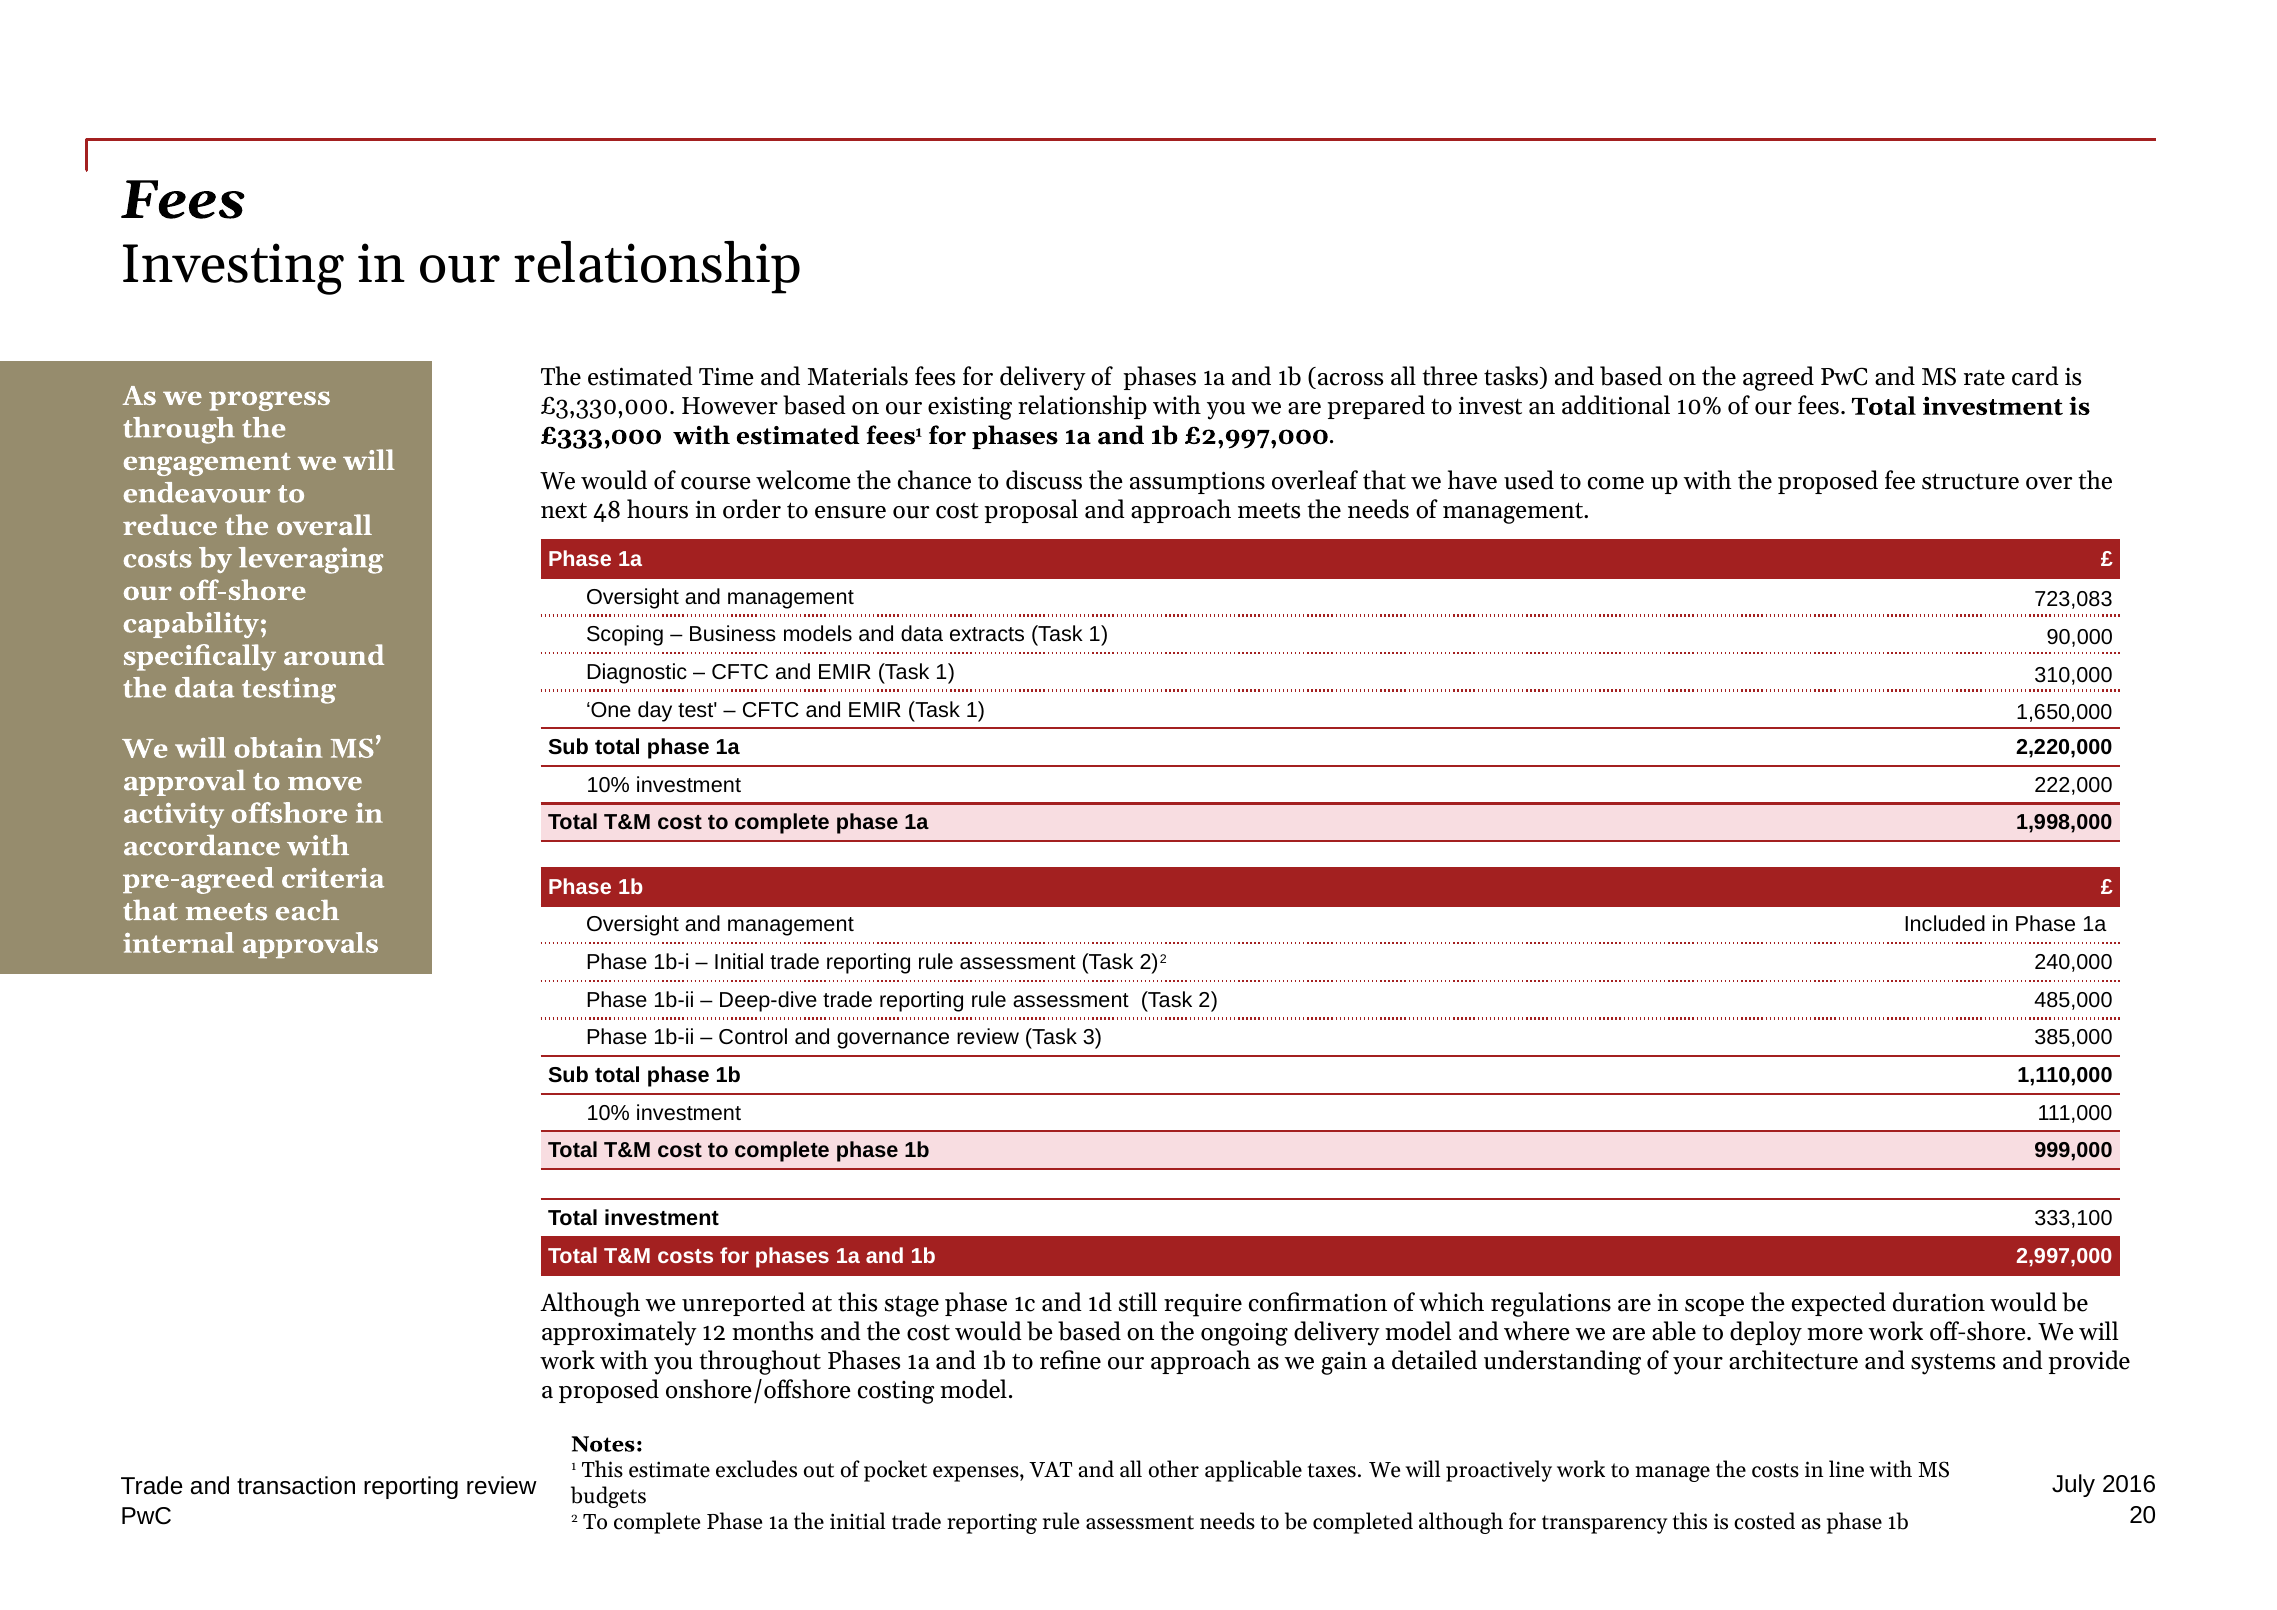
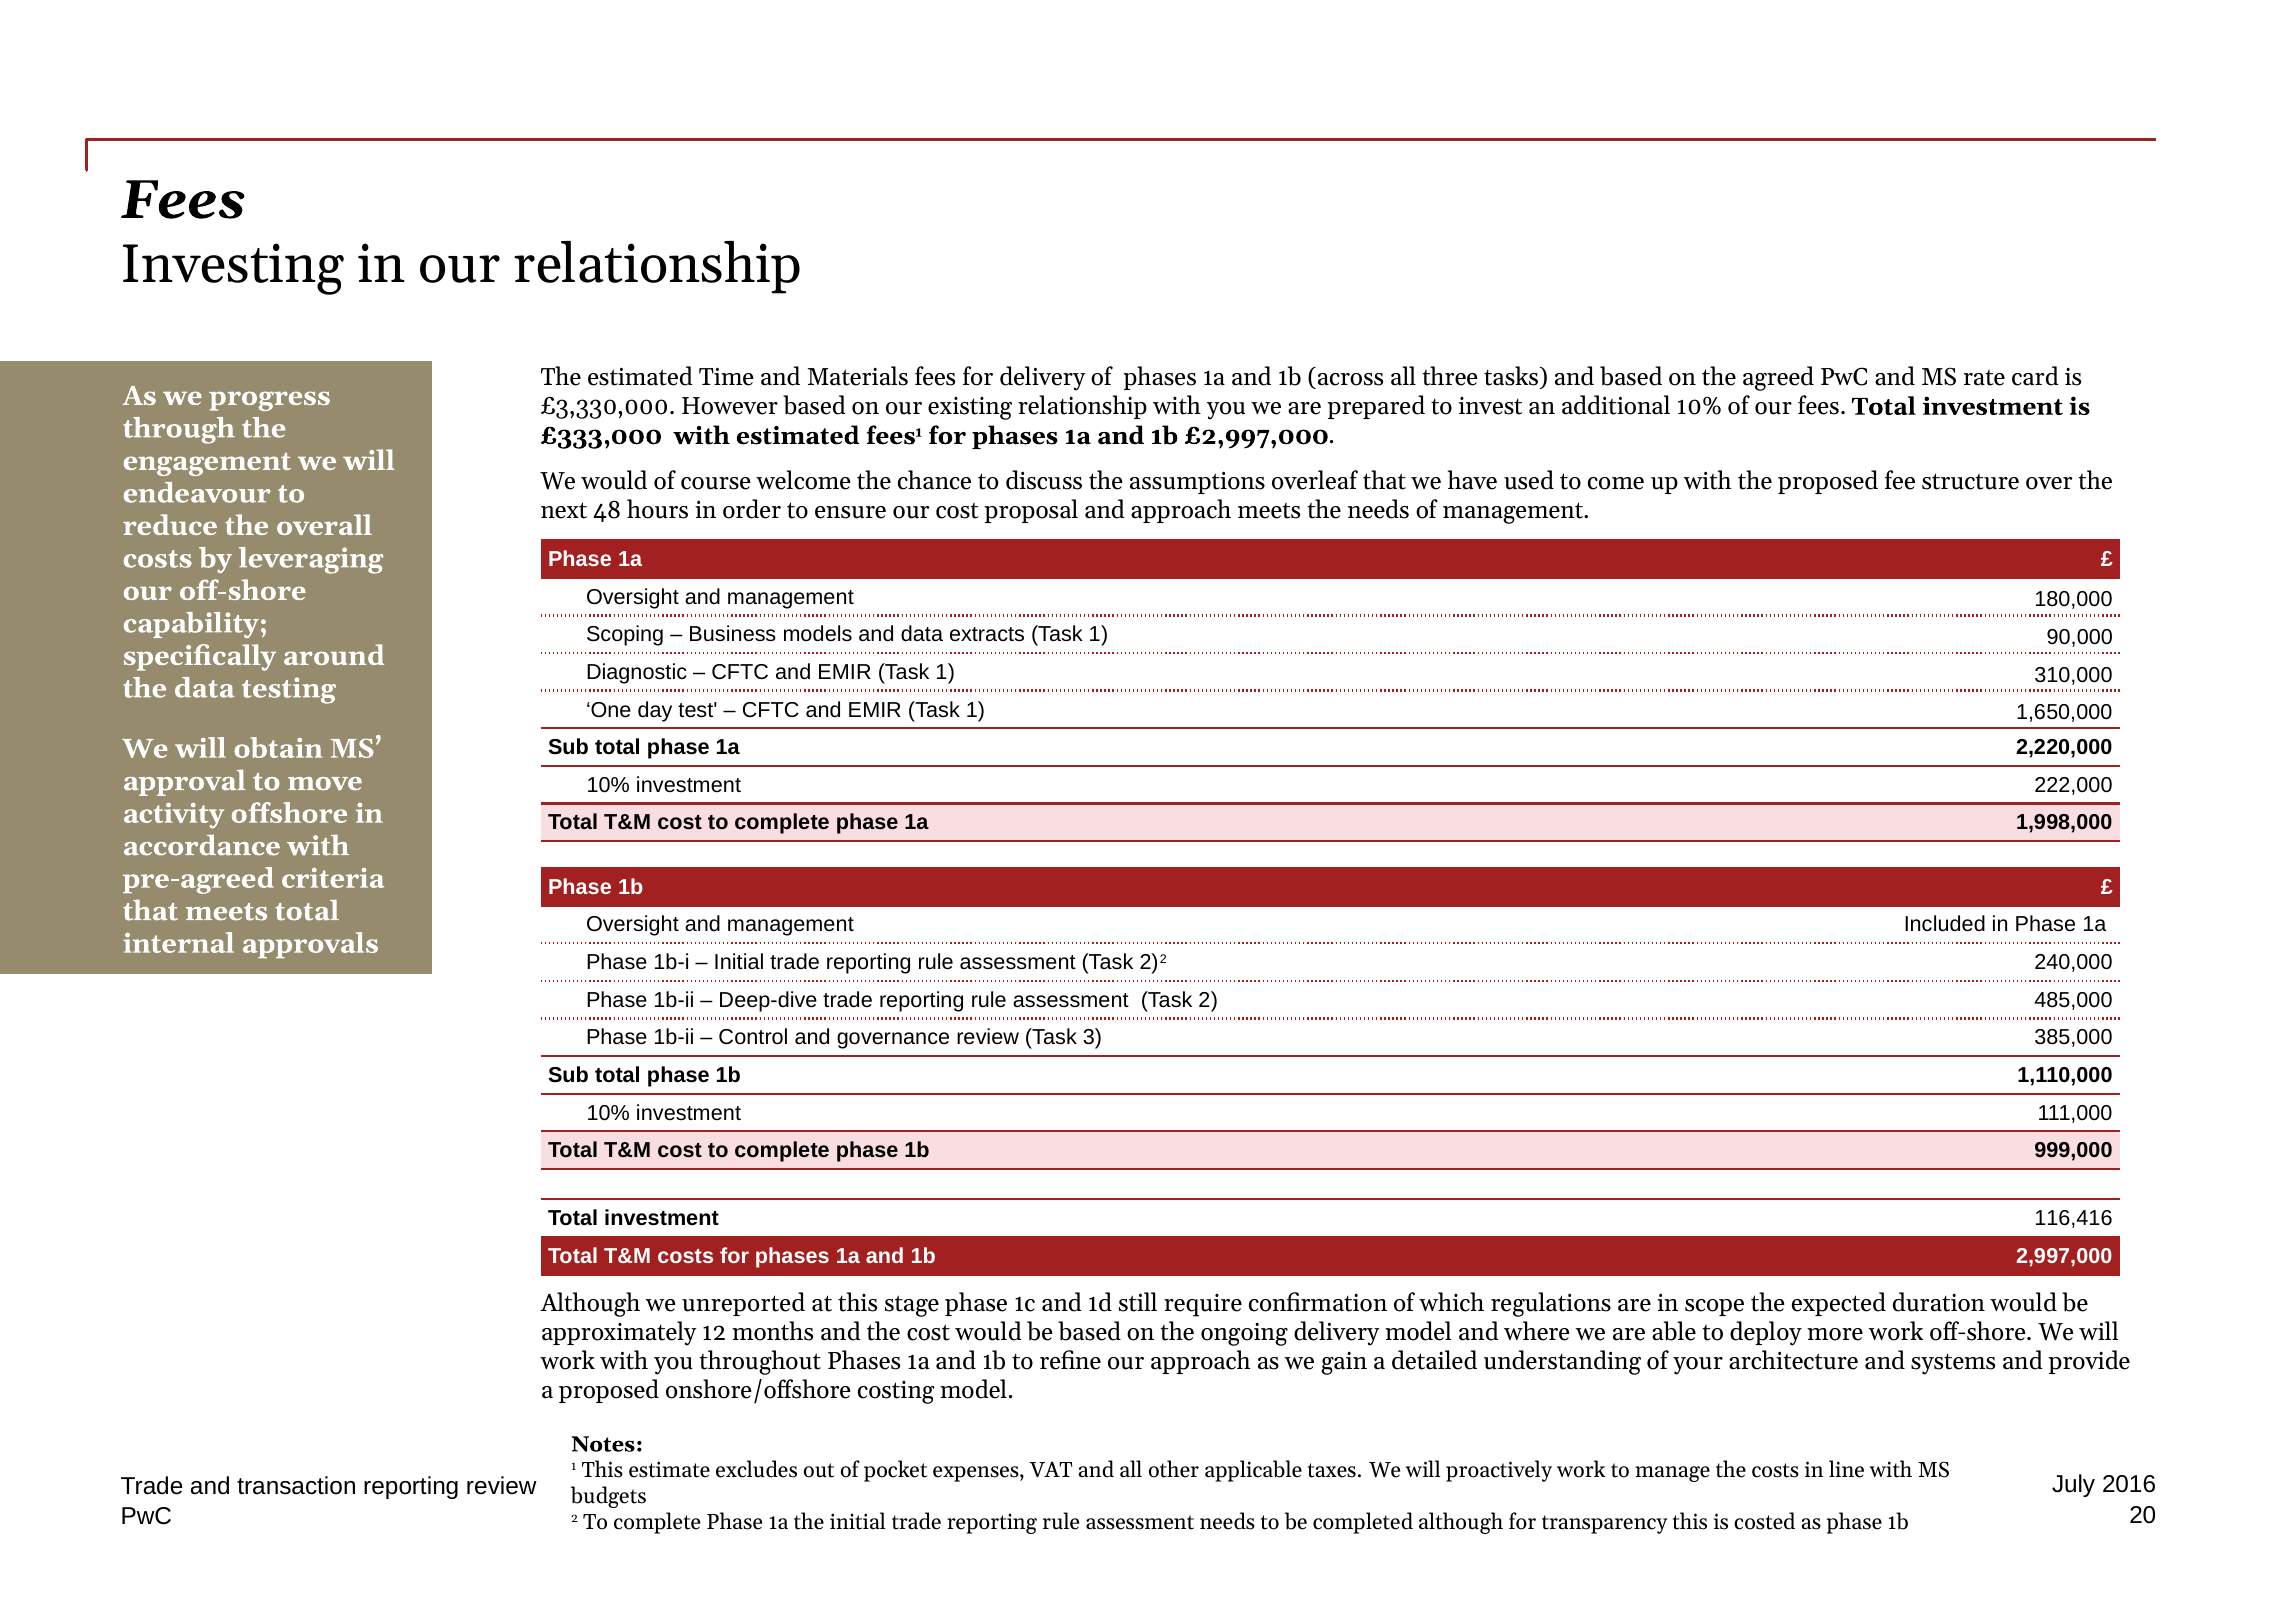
723,083: 723,083 -> 180,000 (2073, 600)
meets each: each -> total (307, 911)
333,100: 333,100 -> 116,416 (2073, 1219)
